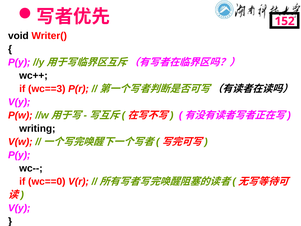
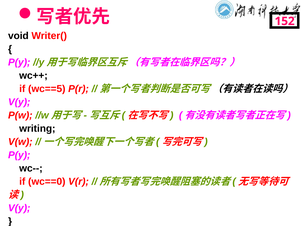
wc==3: wc==3 -> wc==5 (47, 89)
